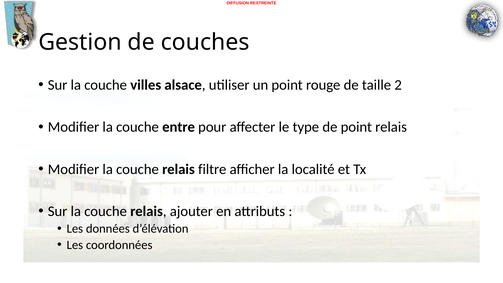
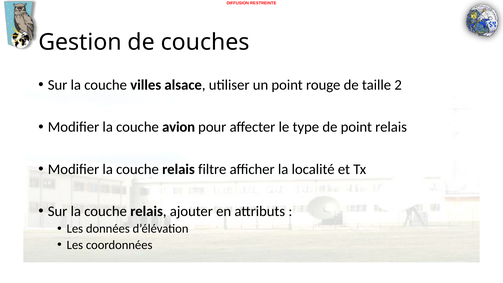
entre: entre -> avion (179, 127)
